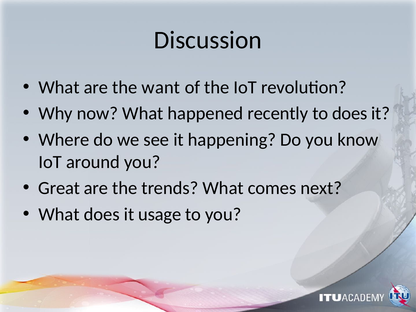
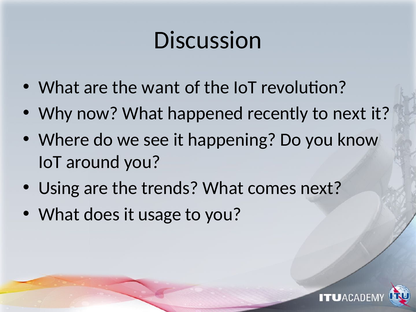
to does: does -> next (350, 113)
Great: Great -> Using (59, 188)
